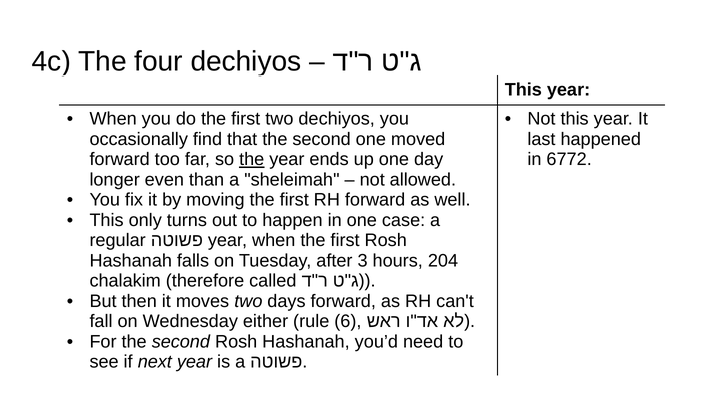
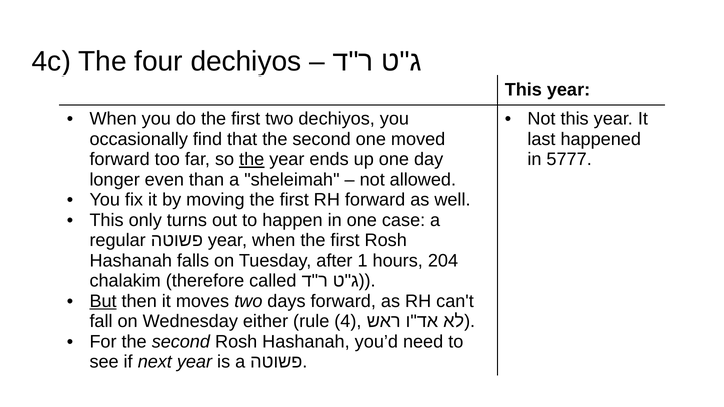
6772: 6772 -> 5777 (569, 160)
3: 3 -> 1 (363, 261)
But underline: none -> present (103, 301)
6: 6 -> 4 (348, 322)
